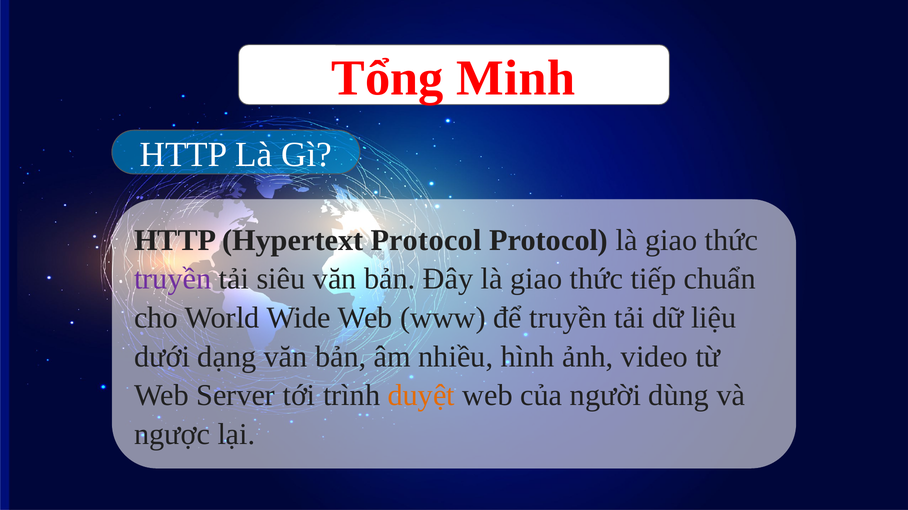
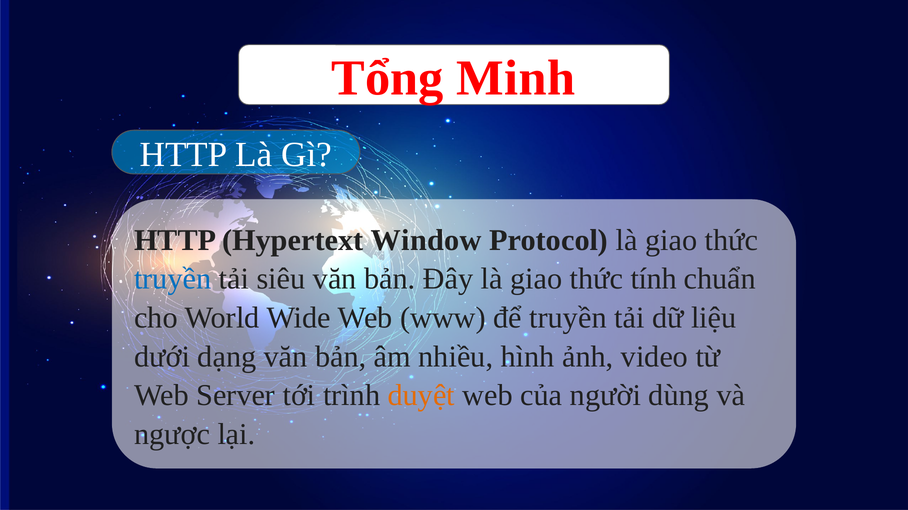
Hypertext Protocol: Protocol -> Window (426, 241)
truyền colour: purple -> blue (173, 279)
tiếp: tiếp -> tính (654, 279)
